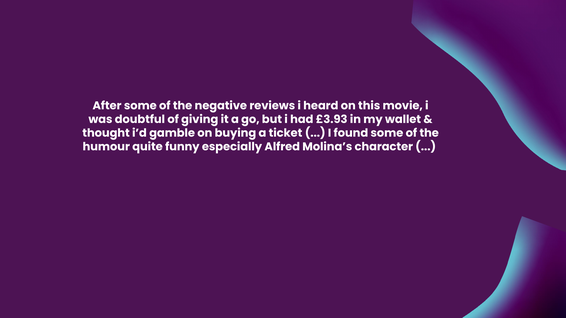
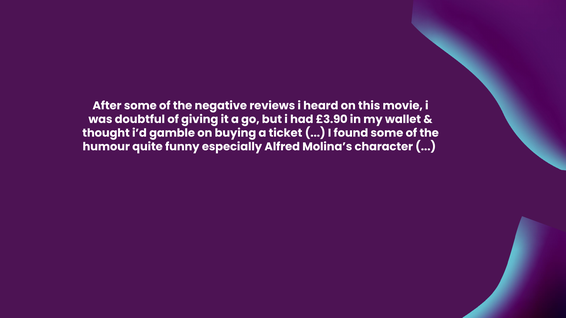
£3.93: £3.93 -> £3.90 (332, 120)
